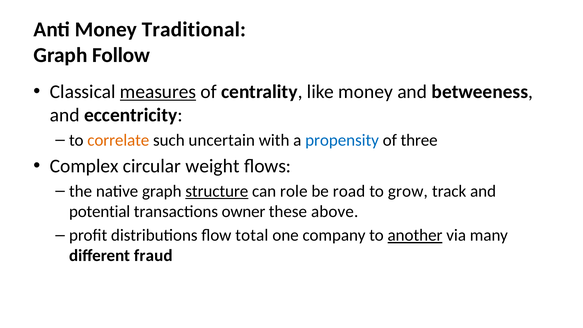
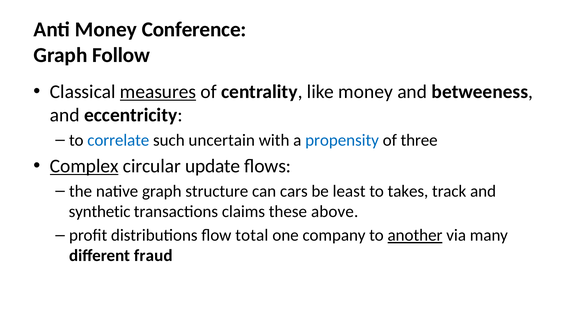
Traditional: Traditional -> Conference (194, 30)
correlate colour: orange -> blue (118, 140)
Complex underline: none -> present (84, 166)
weight: weight -> update (213, 166)
structure underline: present -> none (217, 191)
role: role -> cars (294, 191)
road: road -> least (349, 191)
grow: grow -> takes (408, 191)
potential: potential -> synthetic (100, 212)
owner: owner -> claims (243, 212)
